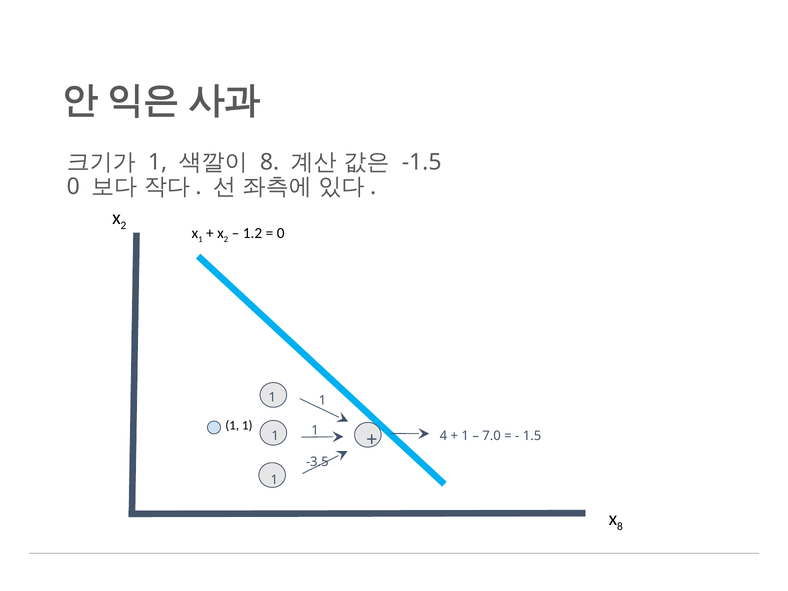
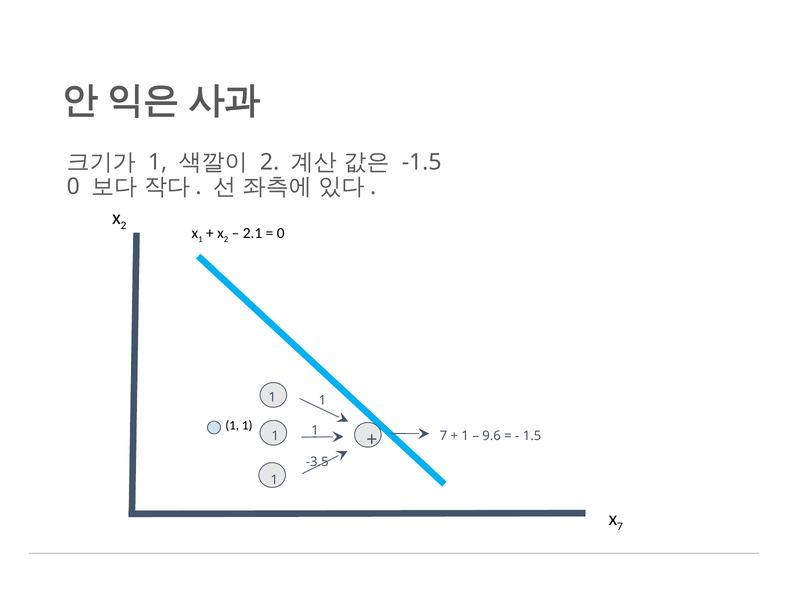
8: 8 -> 2 (270, 162)
1.2: 1.2 -> 2.1 (252, 233)
1 4: 4 -> 7 (443, 436)
7.0: 7.0 -> 9.6 (492, 436)
8: 8 -> 7 (620, 527)
